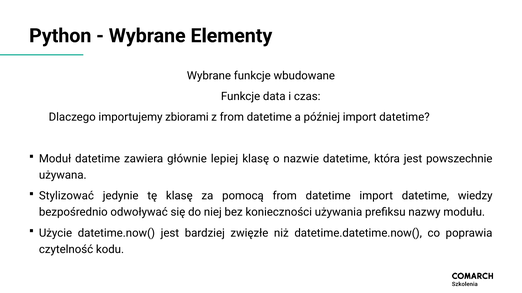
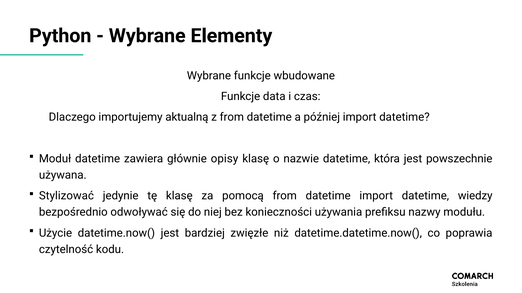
zbiorami: zbiorami -> aktualną (187, 117)
lepiej: lepiej -> opisy (225, 159)
